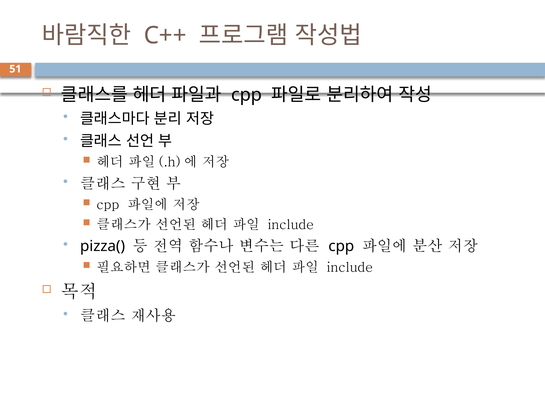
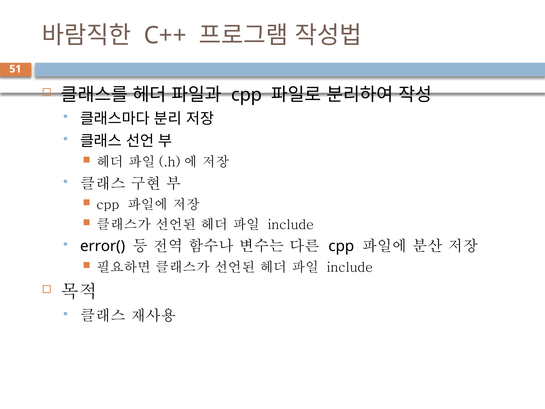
pizza(: pizza( -> error( (103, 246)
